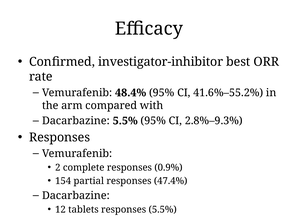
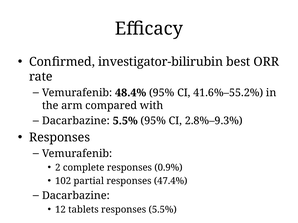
investigator-inhibitor: investigator-inhibitor -> investigator-bilirubin (161, 62)
154: 154 -> 102 (63, 181)
